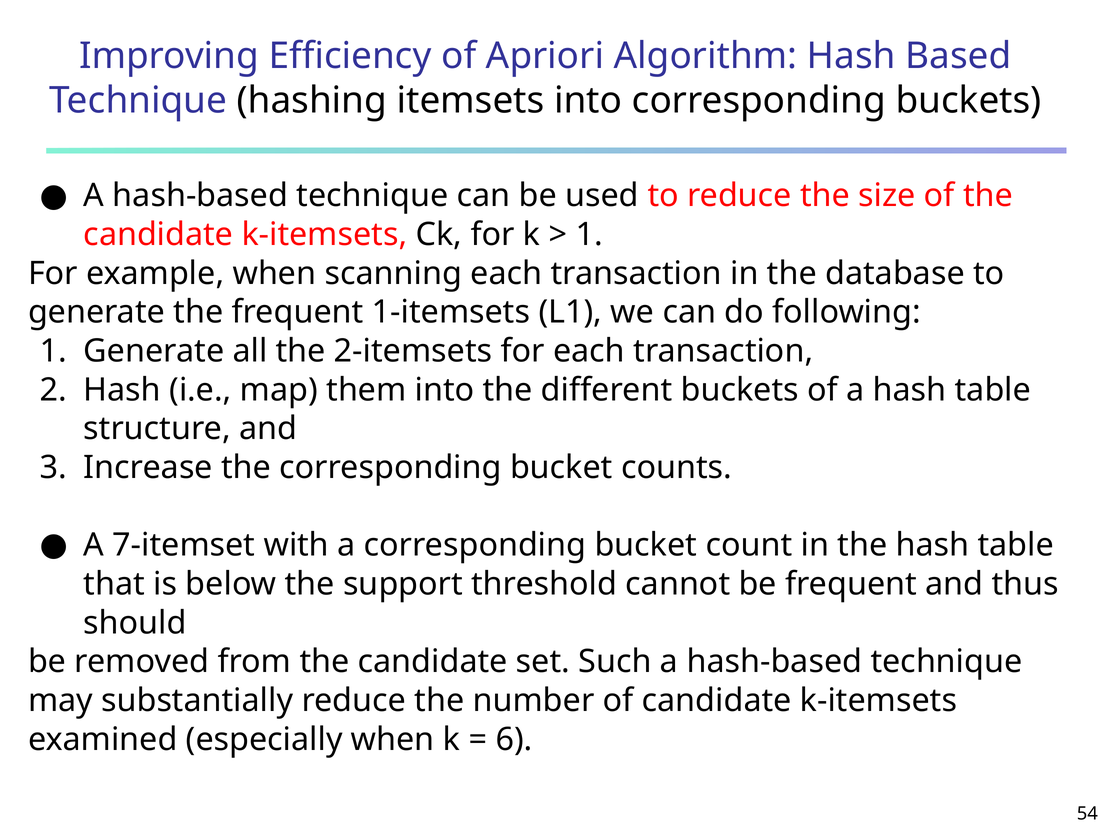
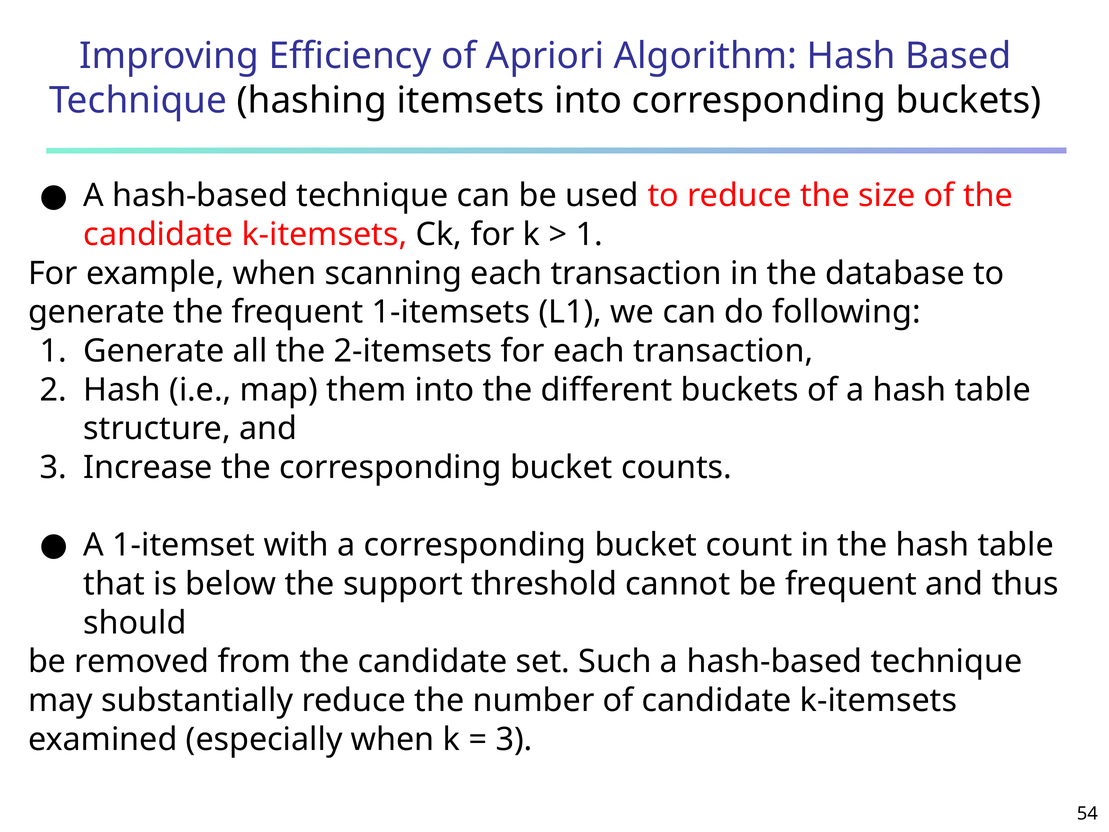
7-itemset: 7-itemset -> 1-itemset (184, 545)
6: 6 -> 3 (514, 739)
